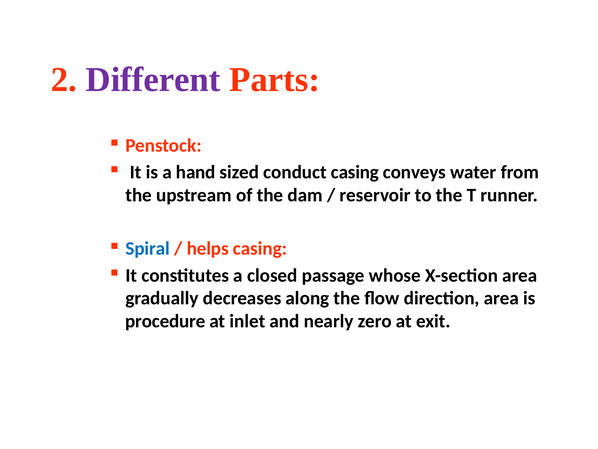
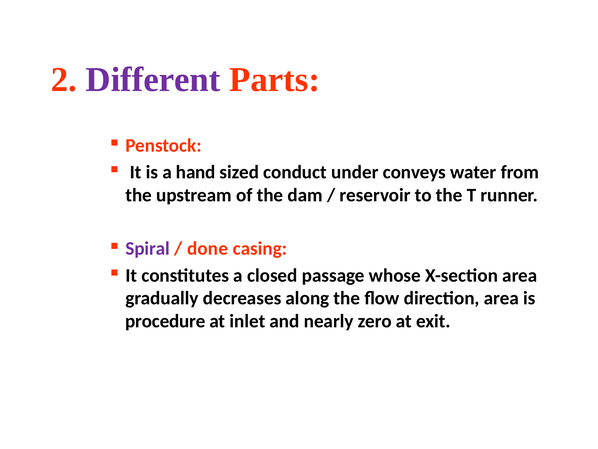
conduct casing: casing -> under (355, 172)
Spiral colour: blue -> purple (148, 248)
helps: helps -> done (208, 248)
